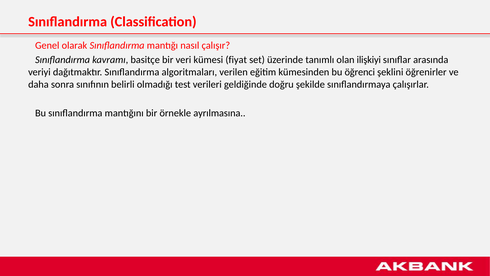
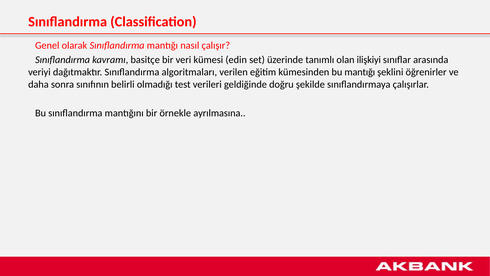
fiyat: fiyat -> edin (236, 60)
bu öğrenci: öğrenci -> mantığı (360, 72)
